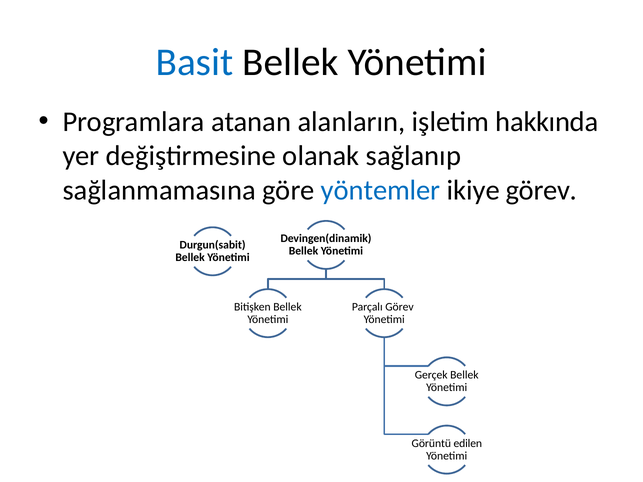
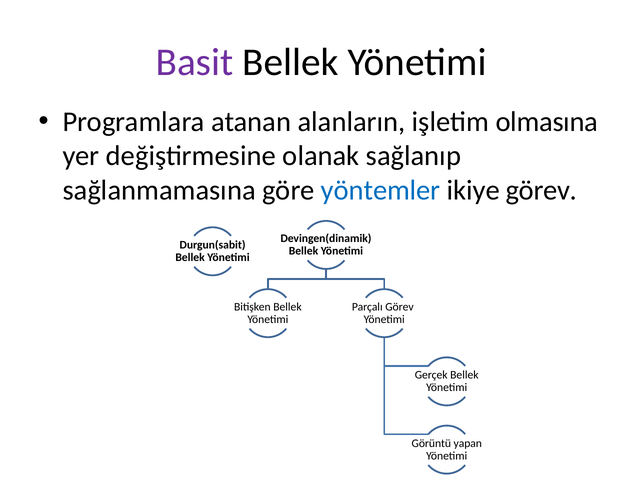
Basit colour: blue -> purple (195, 62)
hakkında: hakkında -> olmasına (547, 122)
edilen: edilen -> yapan (468, 444)
